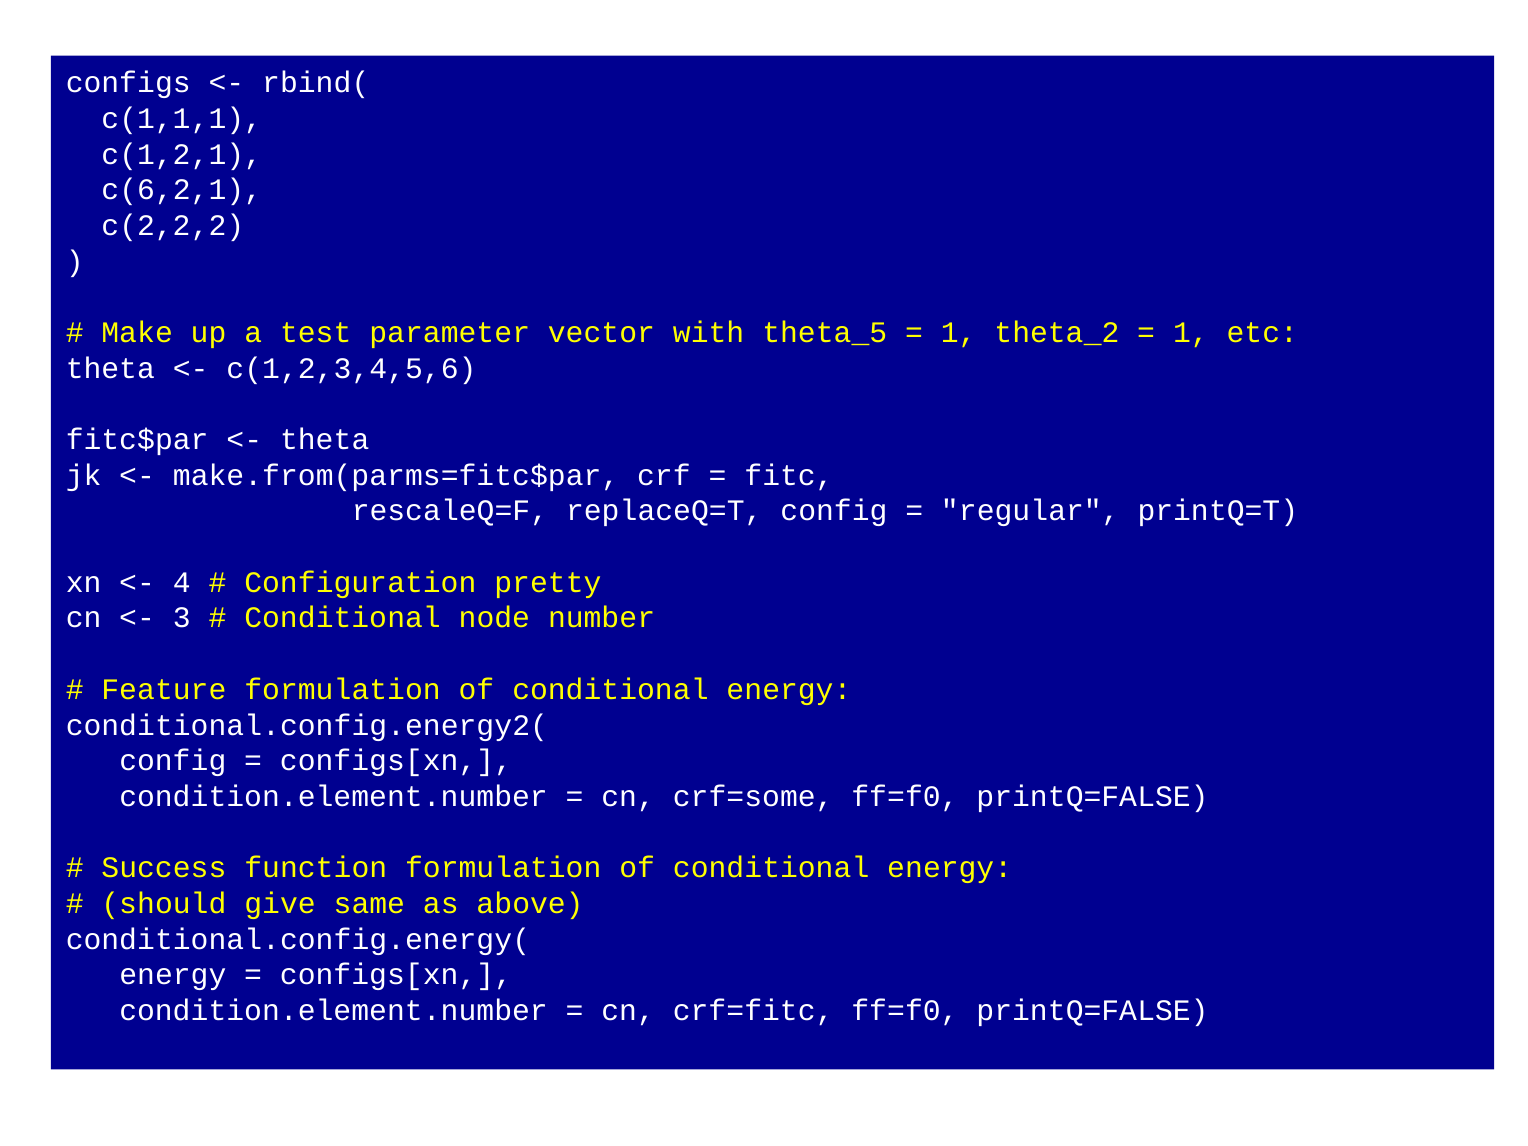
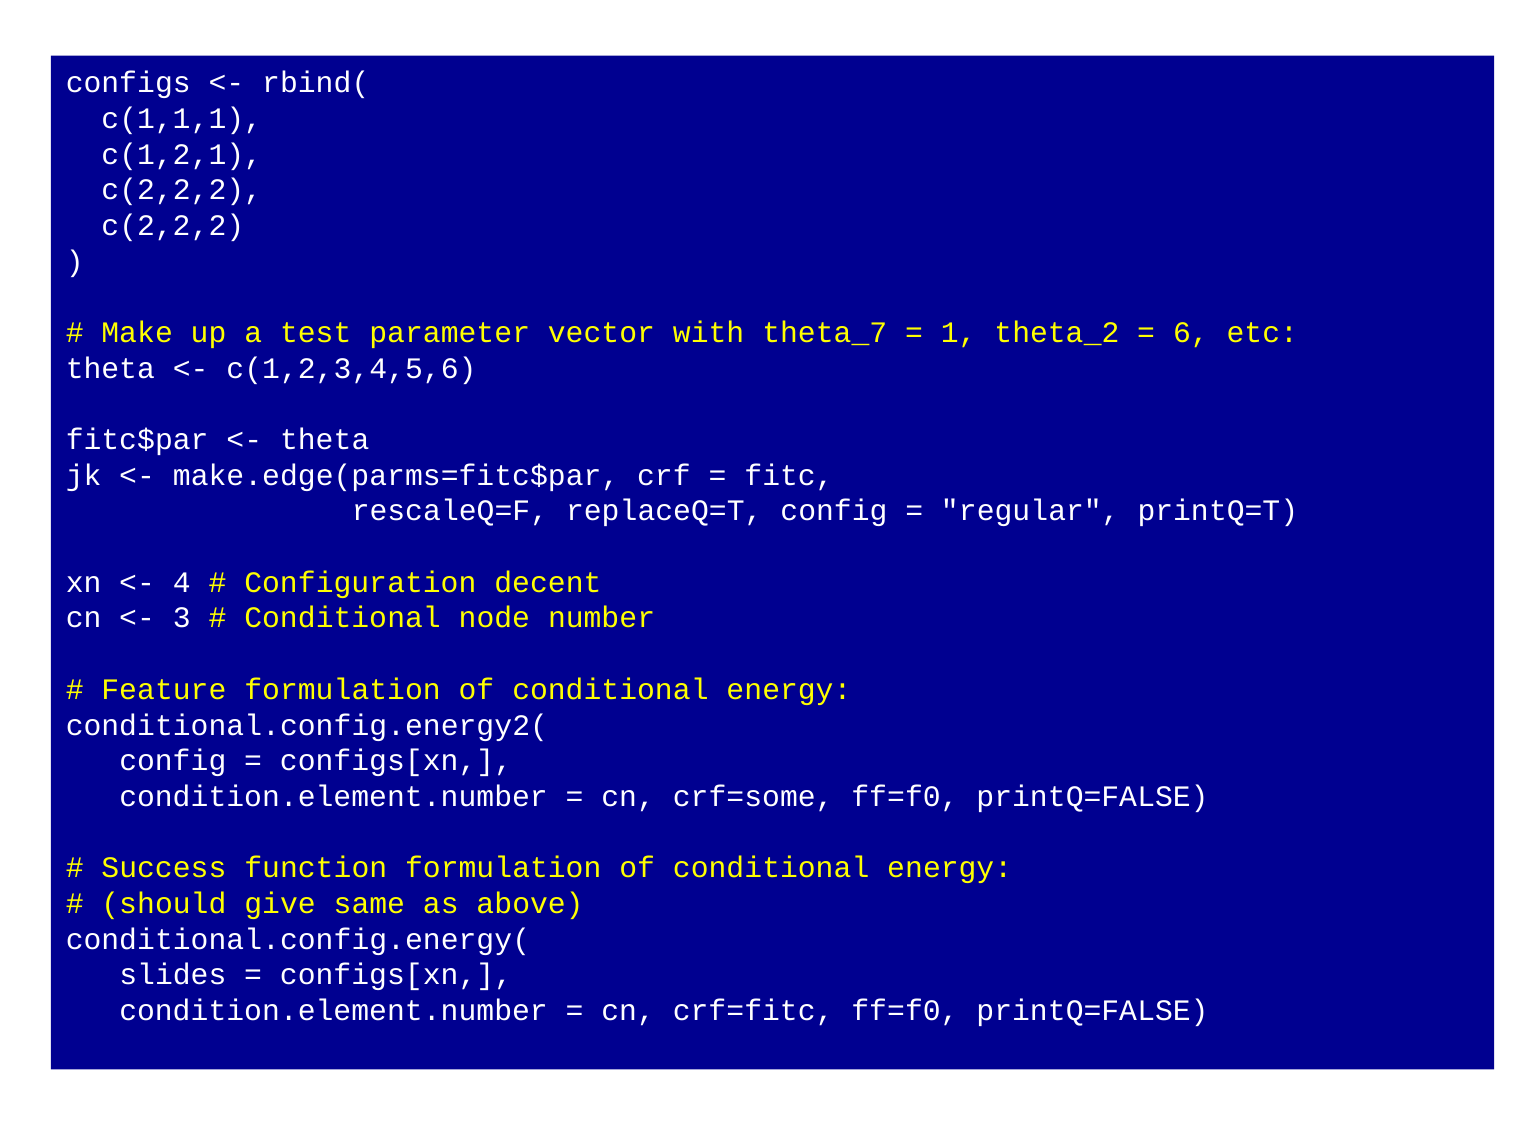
c(6,2,1: c(6,2,1 -> c(2,2,2 (182, 190)
theta_5: theta_5 -> theta_7 (825, 333)
1: 1 -> 6 (1191, 333)
make.from(parms=fitc$par: make.from(parms=fitc$par -> make.edge(parms=fitc$par (396, 475)
pretty: pretty -> decent (548, 583)
energy: energy -> slides (173, 975)
